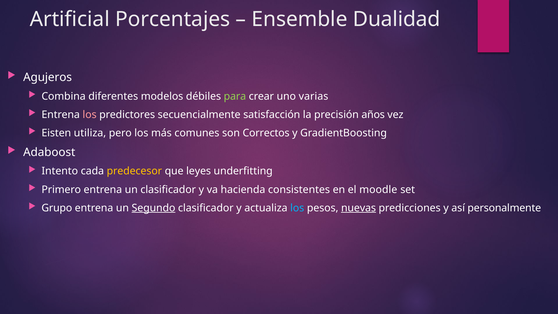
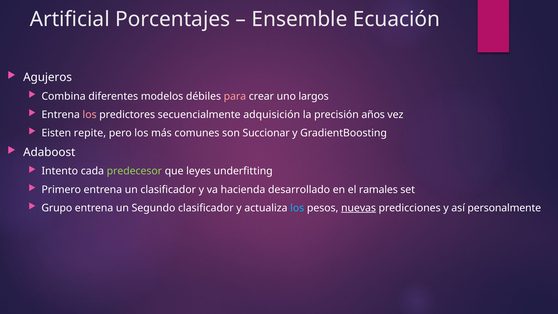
Dualidad: Dualidad -> Ecuación (397, 19)
para colour: light green -> pink (235, 96)
varias: varias -> largos (314, 96)
satisfacción: satisfacción -> adquisición (272, 115)
utiliza: utiliza -> repite (90, 133)
Correctos: Correctos -> Succionar (266, 133)
predecesor colour: yellow -> light green (134, 171)
consistentes: consistentes -> desarrollado (299, 190)
moodle: moodle -> ramales (378, 190)
Segundo underline: present -> none (153, 208)
